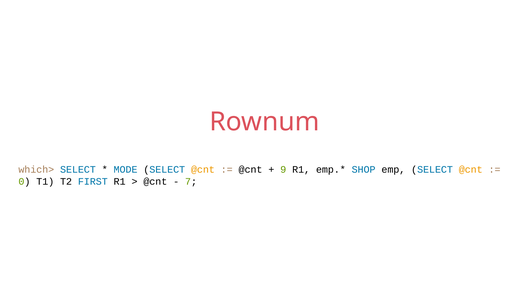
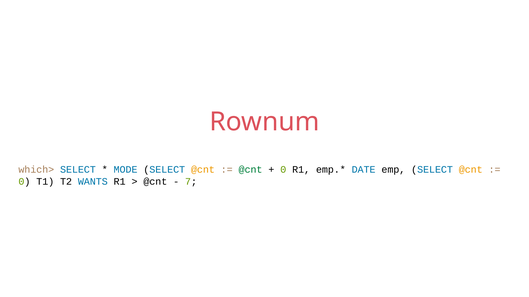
@cnt colour: black -> green (251, 170)
9: 9 -> 0 (283, 170)
SHOP: SHOP -> DATE (364, 170)
FIRST: FIRST -> WANTS (93, 182)
